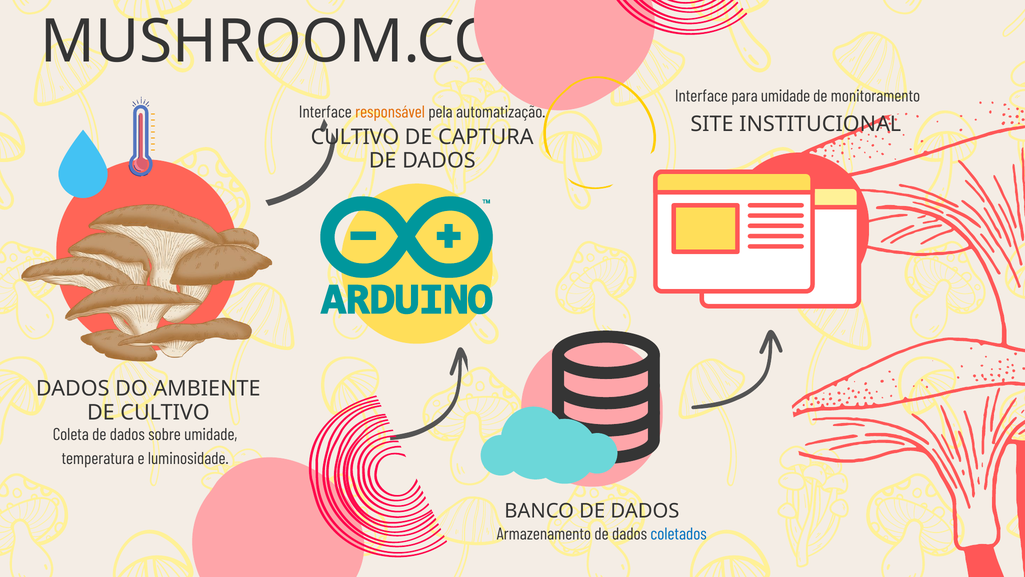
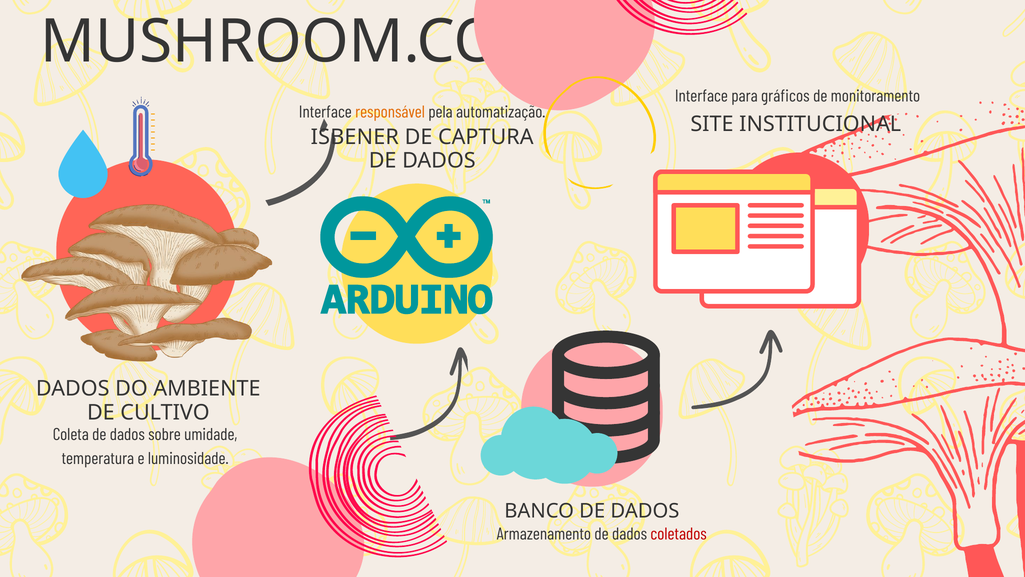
umidade: umidade -> gráficos (785, 96)
CULTIVO: CULTIVO -> ISBENER (355, 137)
coletados colour: blue -> red (679, 534)
